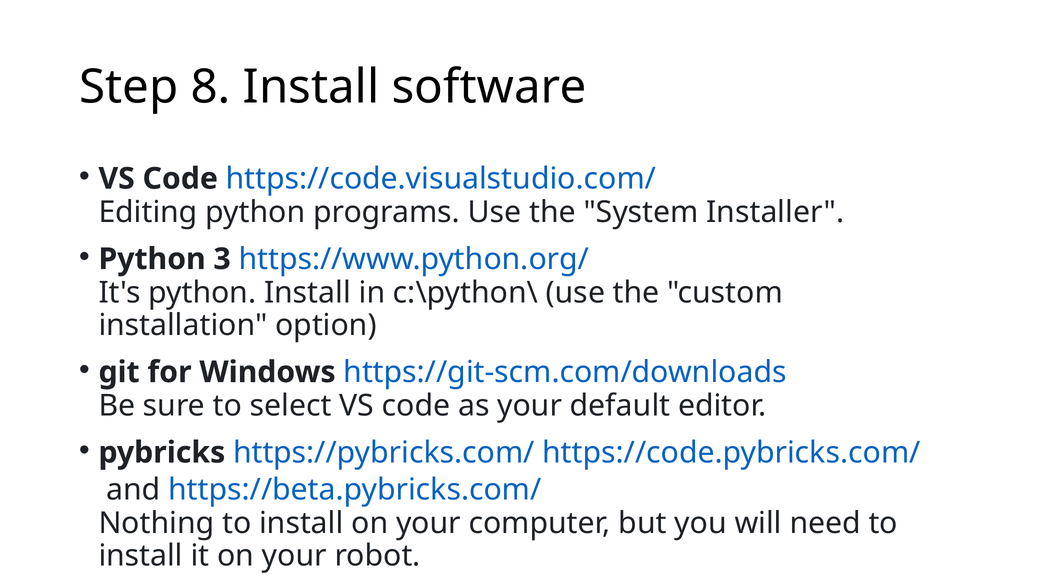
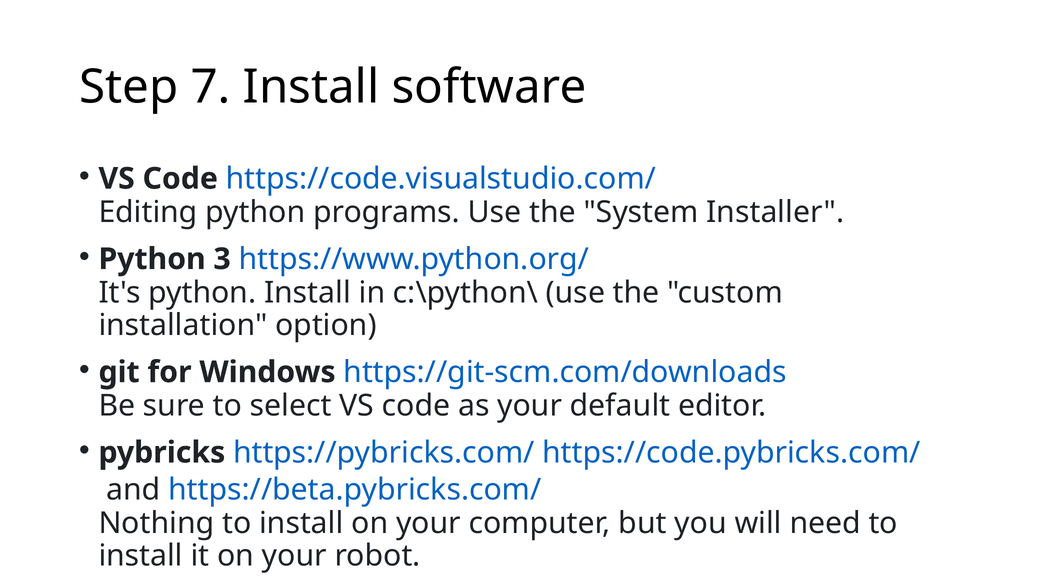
8: 8 -> 7 (211, 87)
